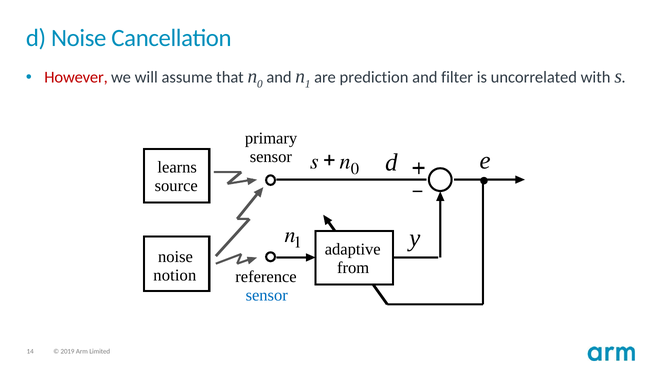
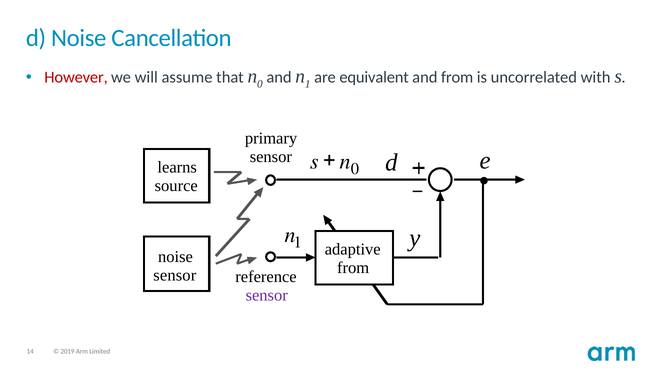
prediction: prediction -> equivalent (374, 77)
and filter: filter -> from (457, 77)
notion: notion -> sensor (175, 275)
sensor colour: blue -> purple (267, 295)
